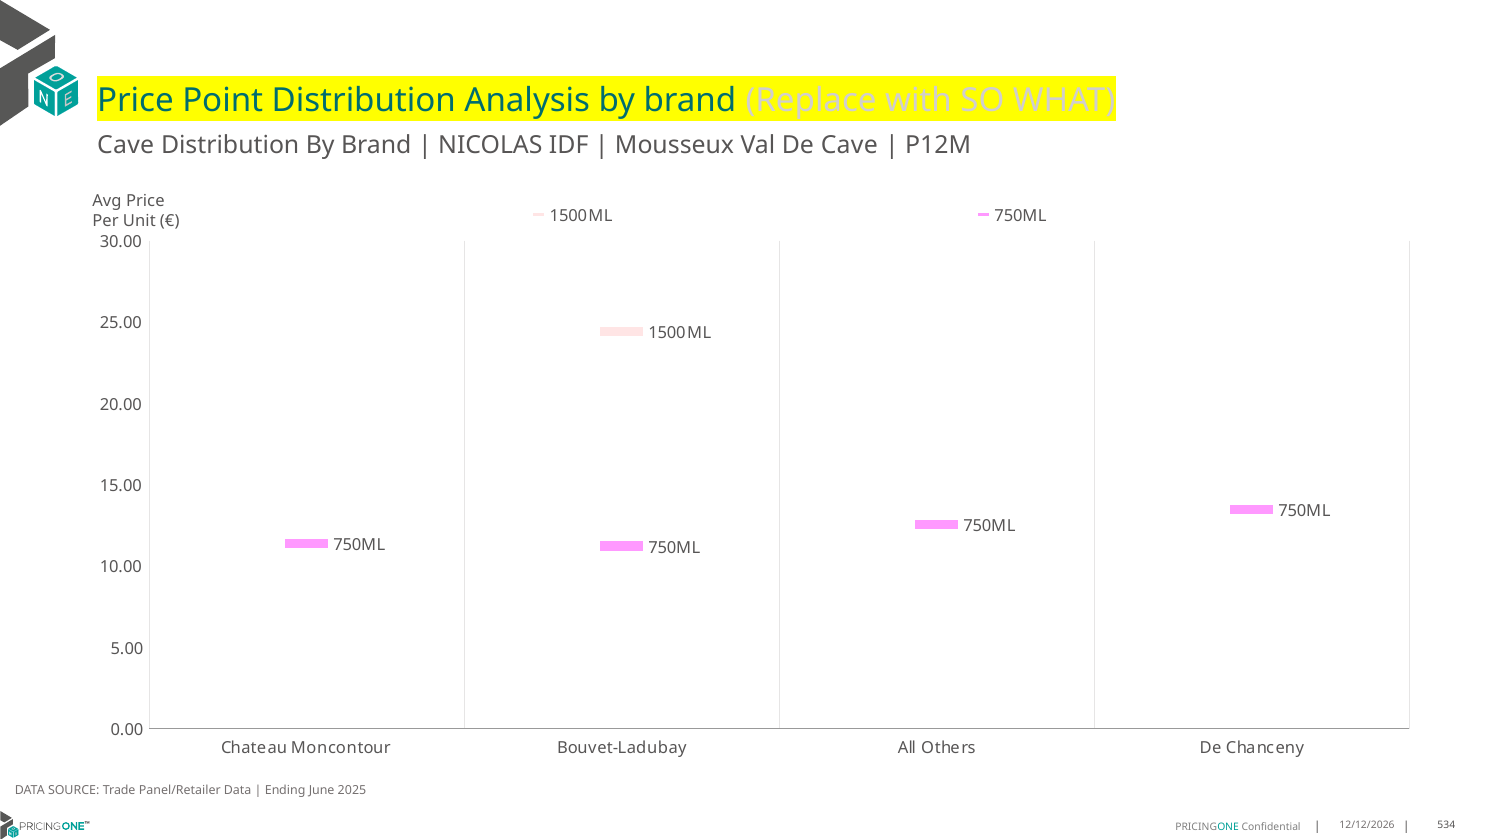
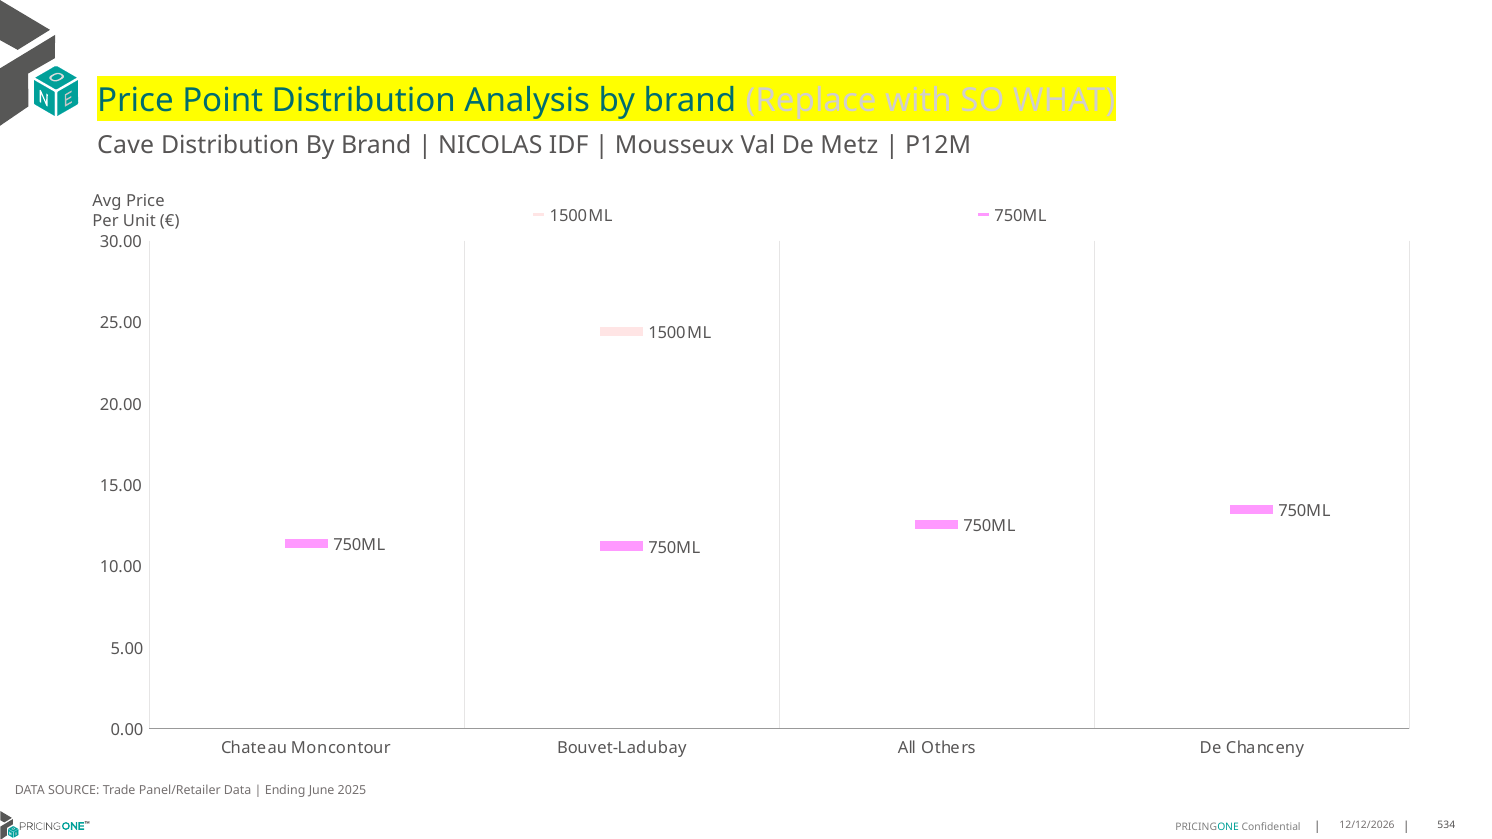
De Cave: Cave -> Metz (849, 145)
